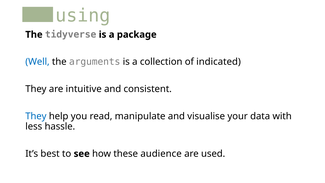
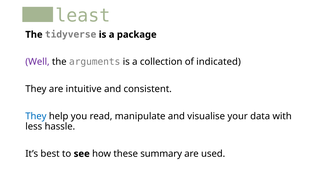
using: using -> least (83, 16)
Well colour: blue -> purple (37, 62)
audience: audience -> summary (161, 154)
